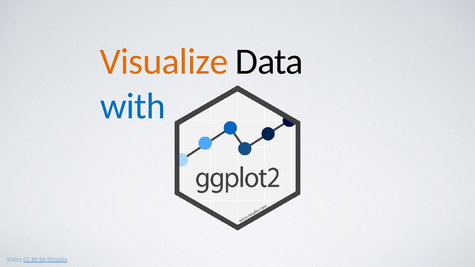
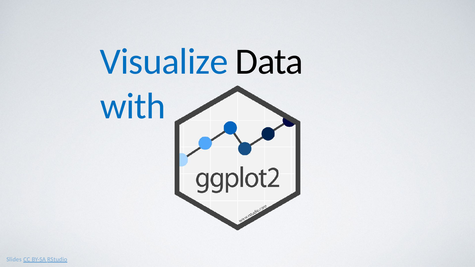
Visualize colour: orange -> blue (164, 62)
